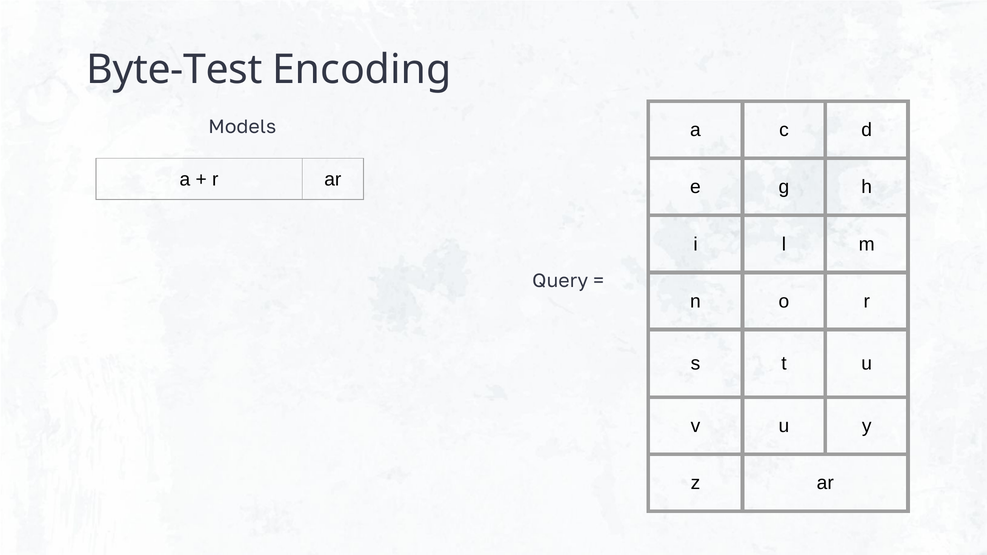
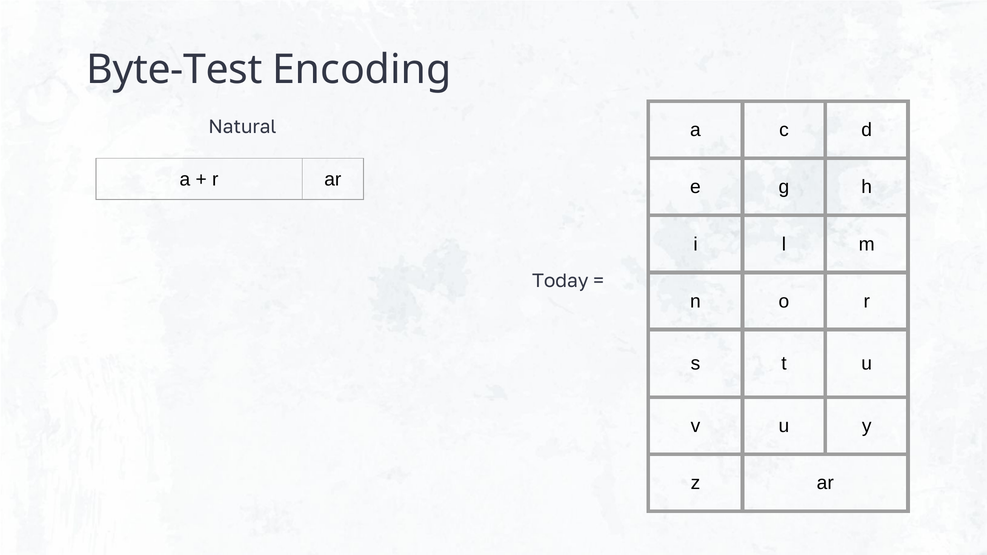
Models: Models -> Natural (242, 127)
Query: Query -> Today (560, 281)
